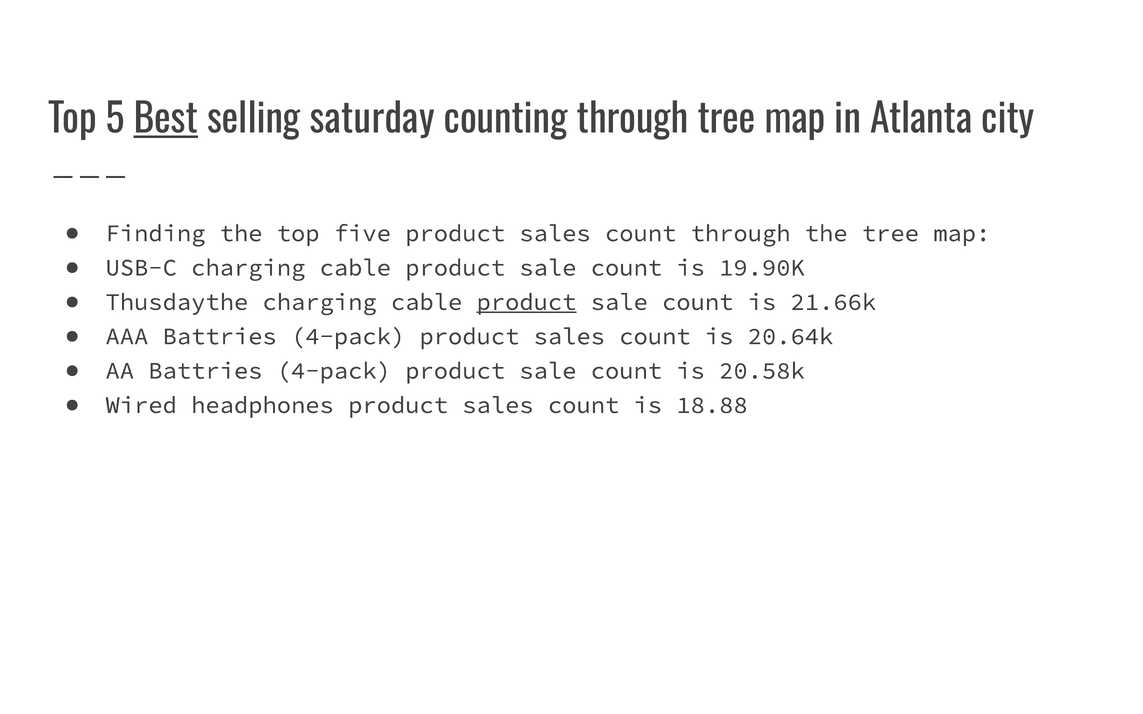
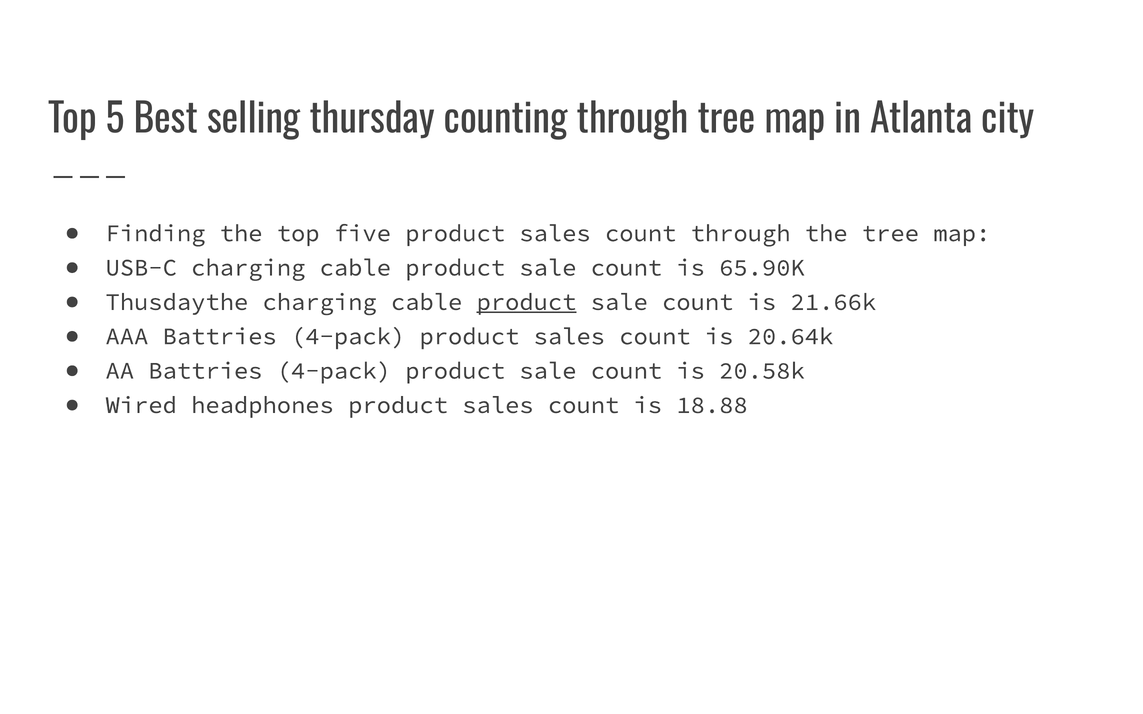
Best underline: present -> none (166, 120)
saturday: saturday -> thursday (372, 120)
19.90K: 19.90K -> 65.90K (762, 268)
